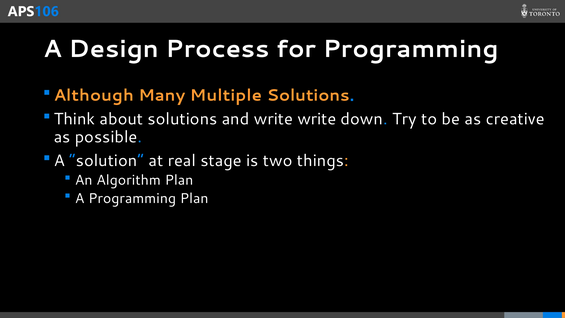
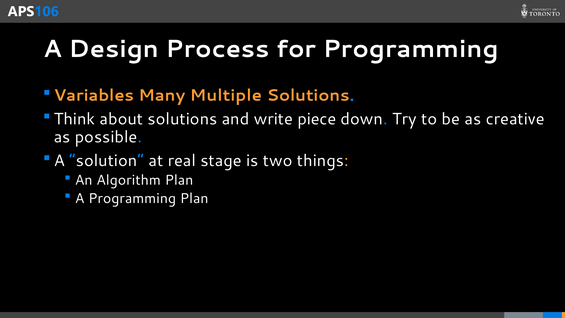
Although: Although -> Variables (94, 95)
write write: write -> piece (317, 119)
